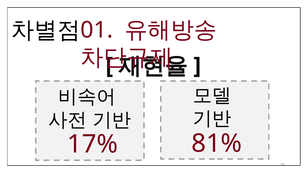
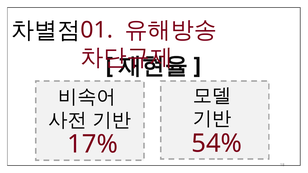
81%: 81% -> 54% (217, 144)
